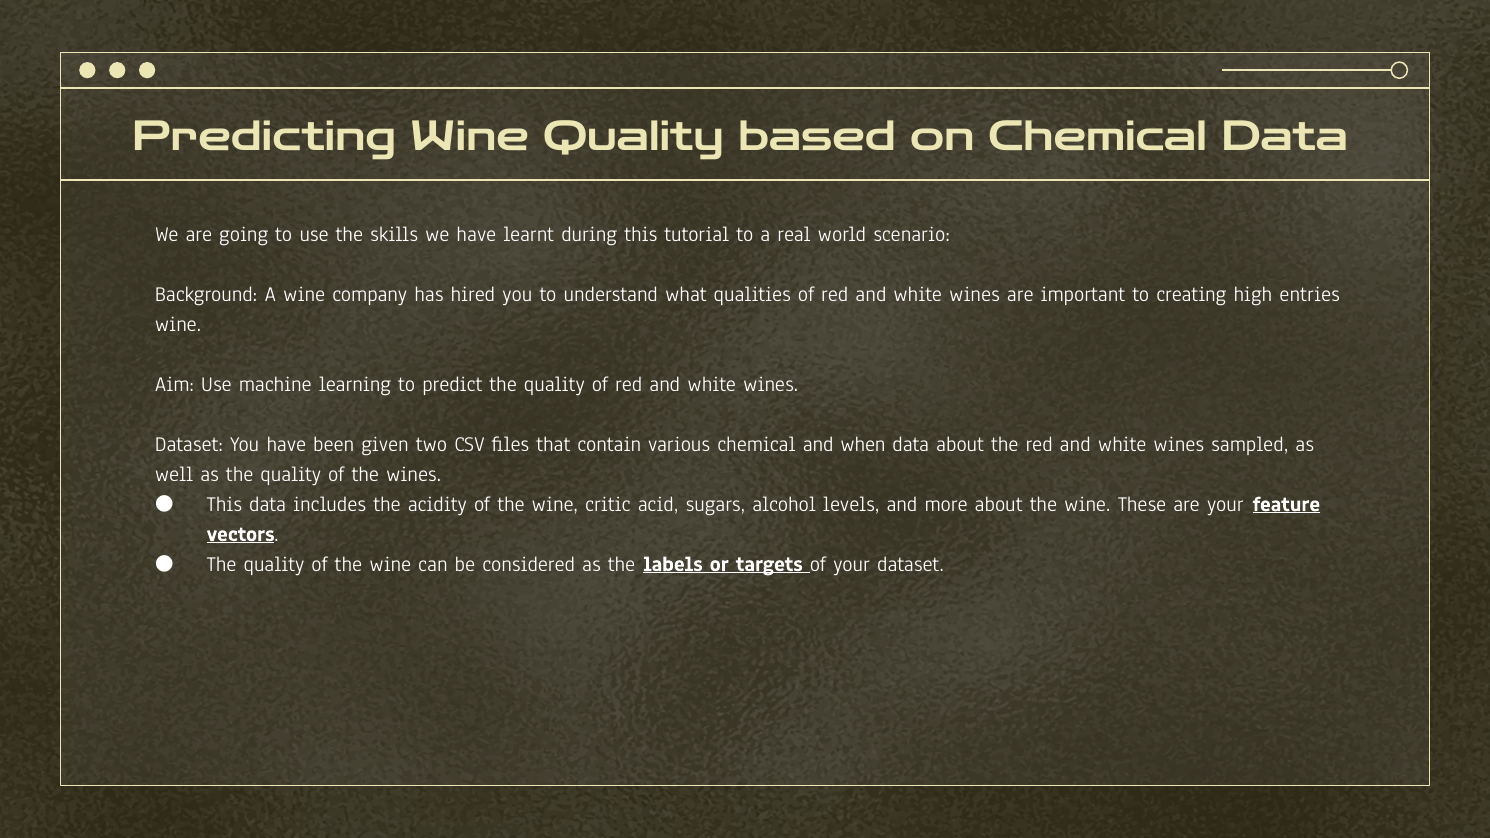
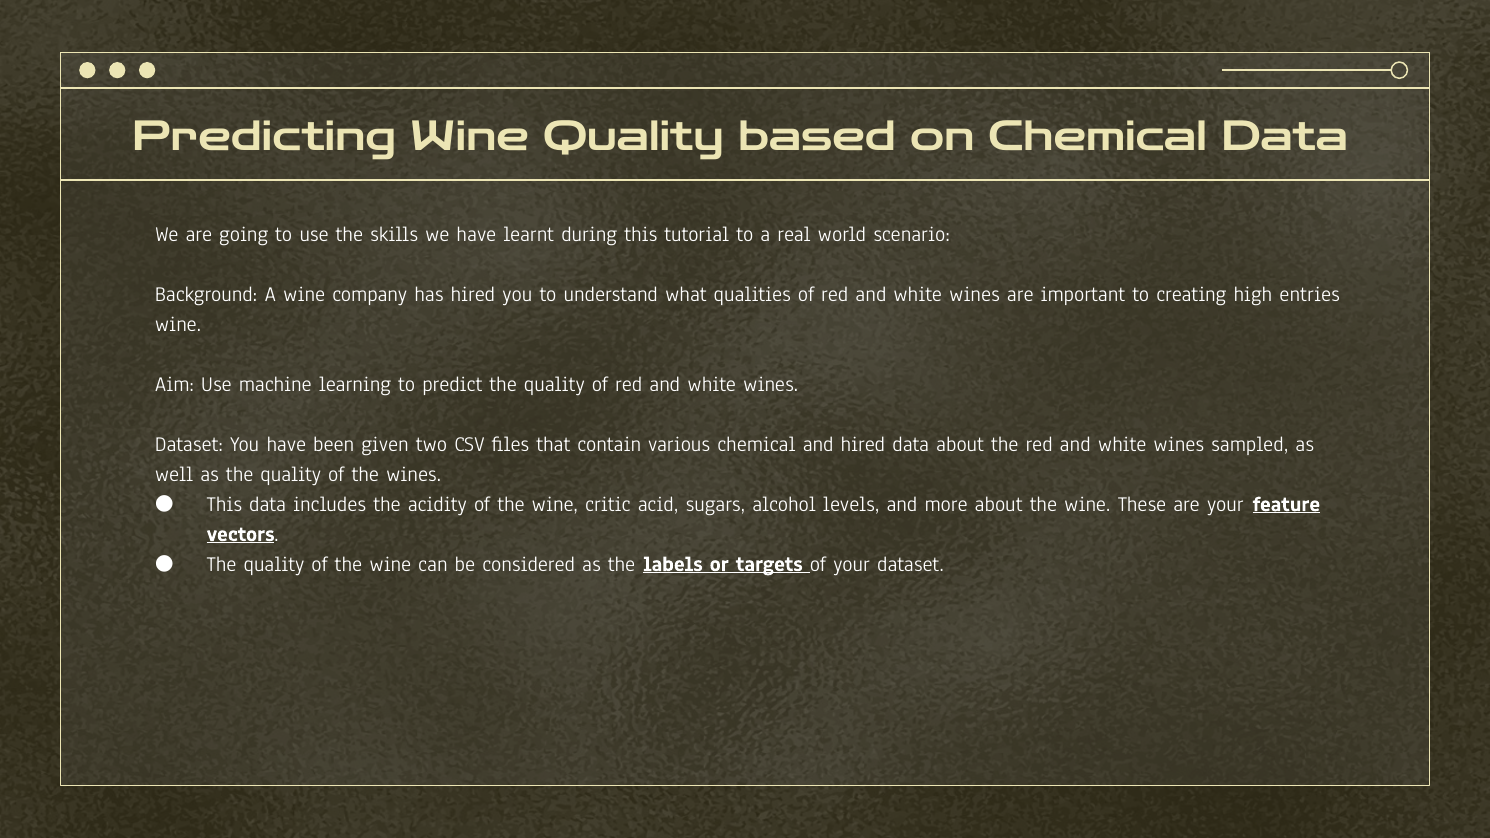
and when: when -> hired (863, 444)
